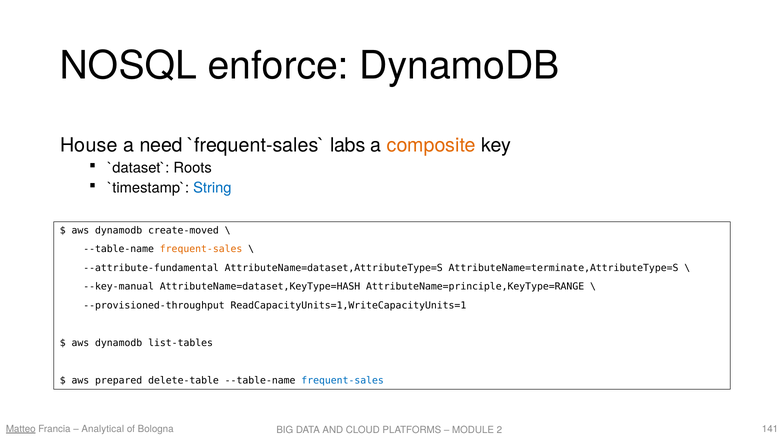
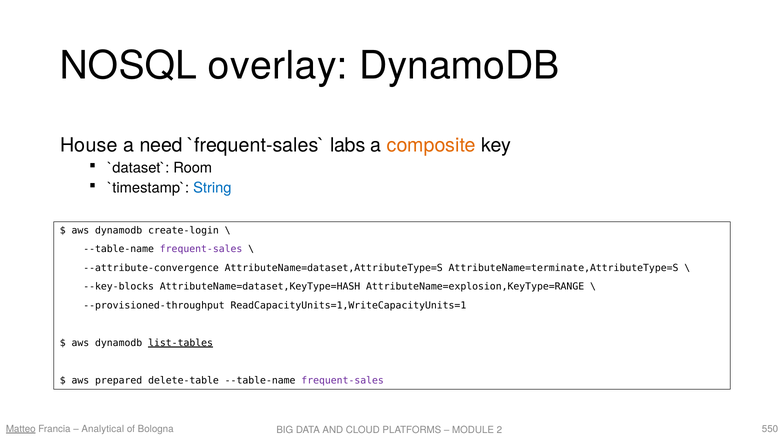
enforce: enforce -> overlay (278, 66)
Roots: Roots -> Room (193, 168)
create-moved: create-moved -> create-login (184, 230)
frequent-sales colour: orange -> purple (201, 249)
--attribute-fundamental: --attribute-fundamental -> --attribute-convergence (151, 268)
--key-manual: --key-manual -> --key-blocks (119, 287)
AttributeName=principle,KeyType=RANGE: AttributeName=principle,KeyType=RANGE -> AttributeName=explosion,KeyType=RANGE (475, 287)
list-tables underline: none -> present (181, 343)
frequent-sales colour: blue -> purple (343, 380)
141: 141 -> 550 (770, 429)
